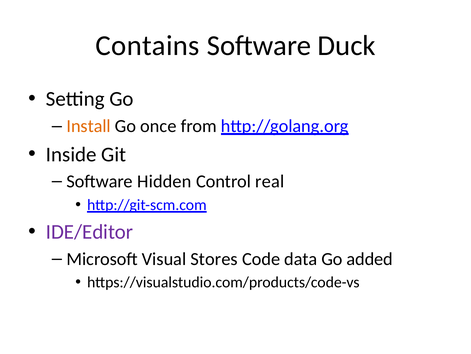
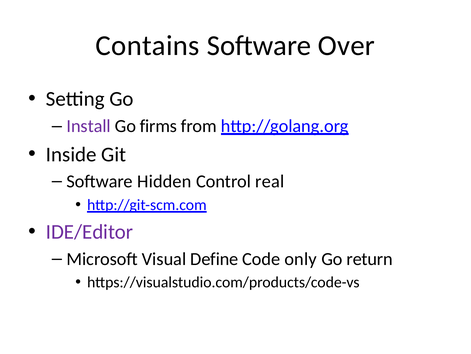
Duck: Duck -> Over (346, 46)
Install colour: orange -> purple (89, 126)
once: once -> firms (158, 126)
Stores: Stores -> Define (214, 258)
data: data -> only (301, 258)
added: added -> return (370, 258)
